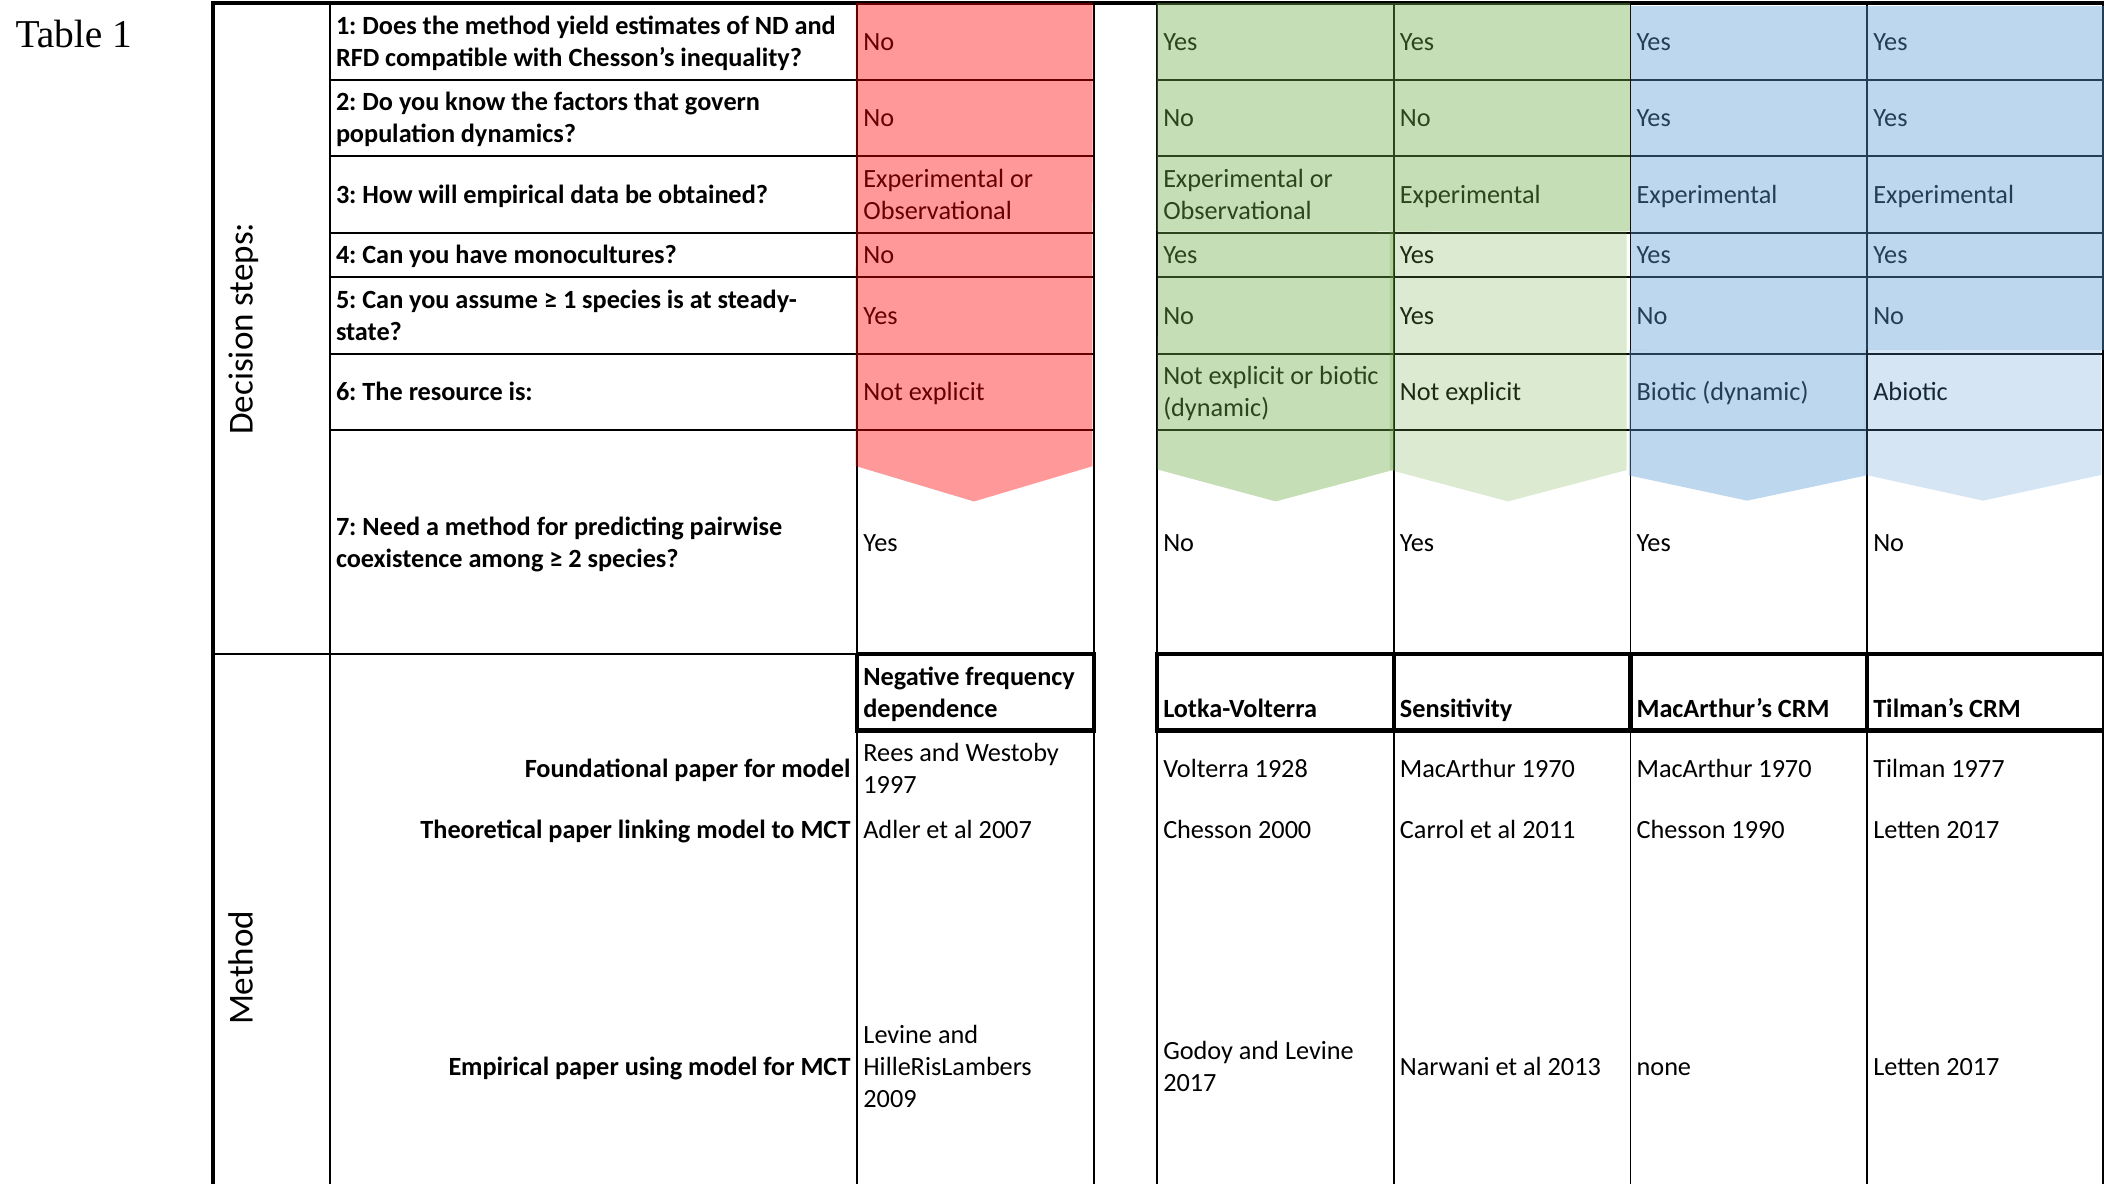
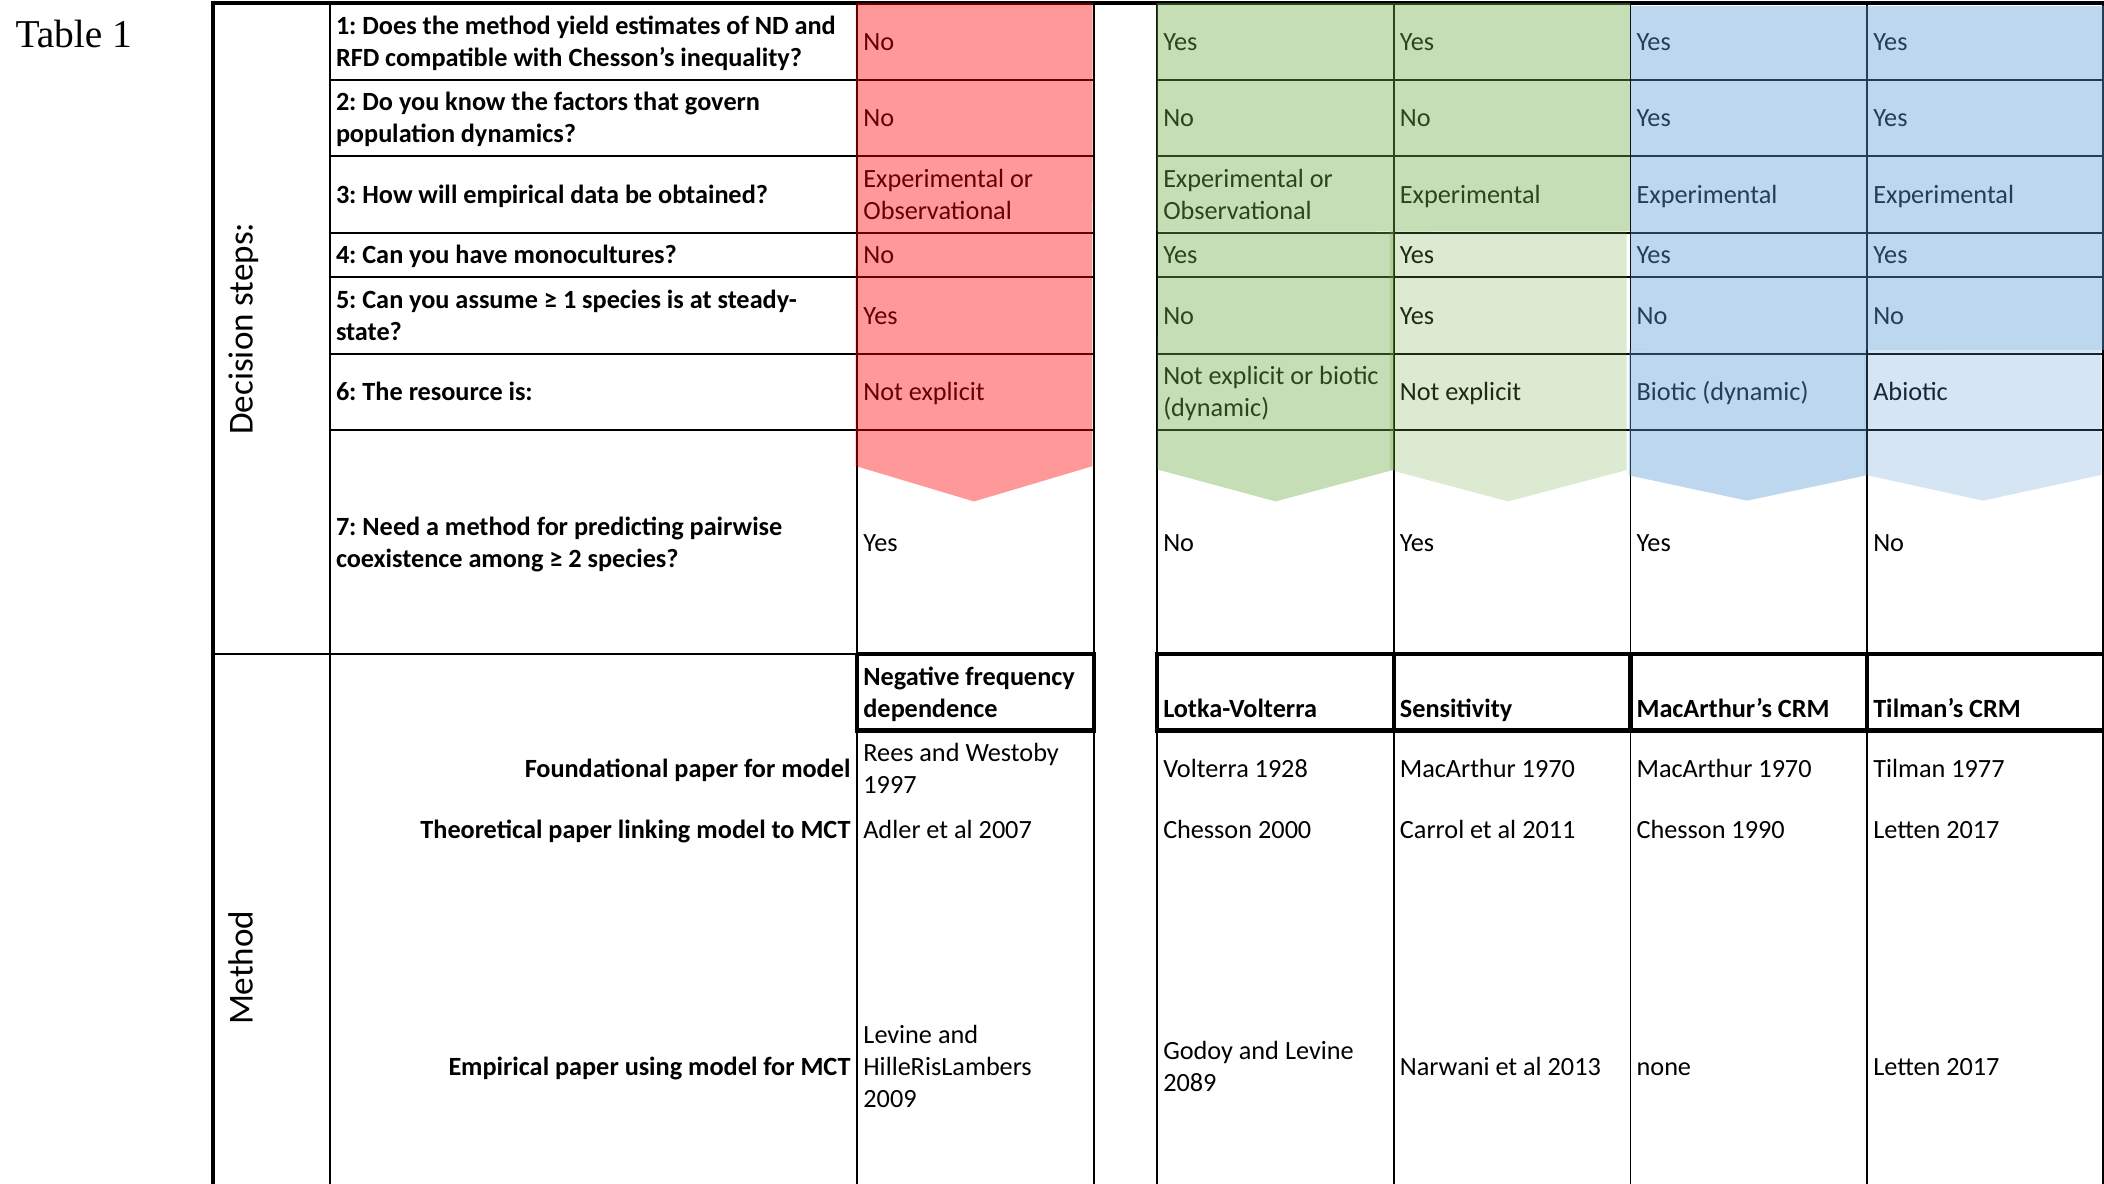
2017: 2017 -> 2089 (1190, 1082)
